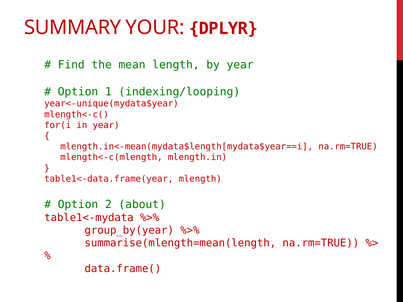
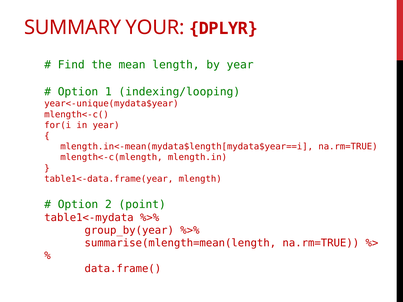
about: about -> point (142, 205)
